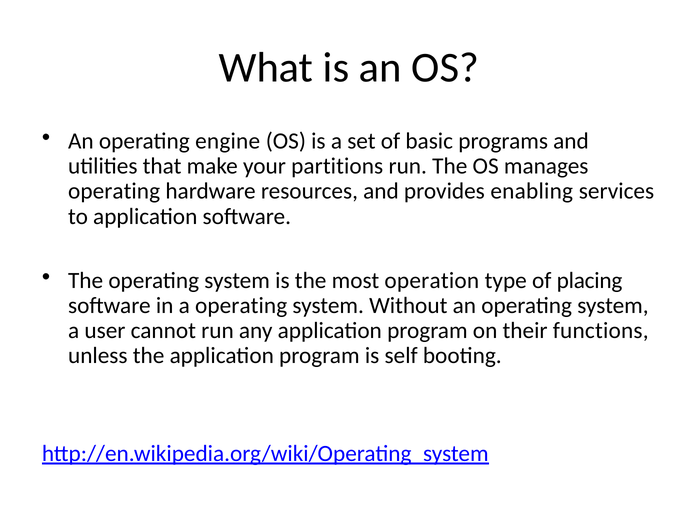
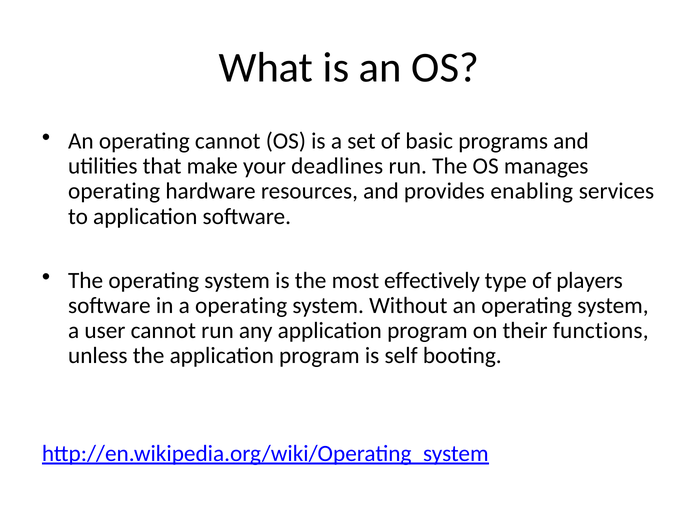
operating engine: engine -> cannot (228, 141)
partitions: partitions -> deadlines (337, 166)
operation: operation -> effectively (432, 281)
placing: placing -> players (590, 281)
